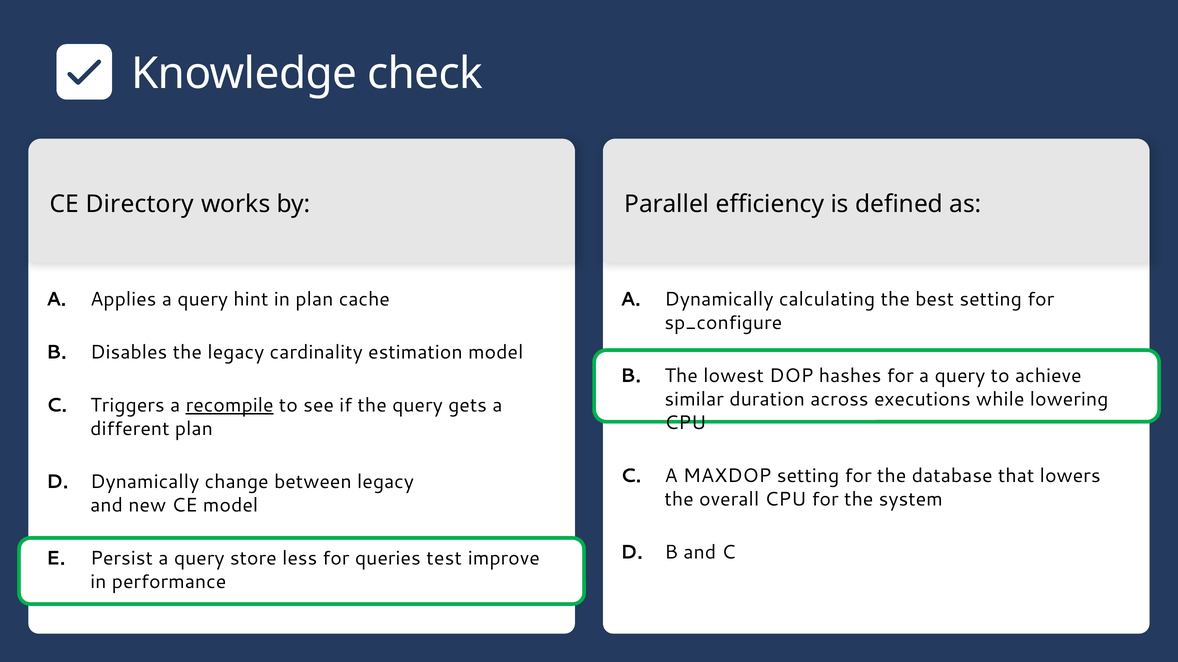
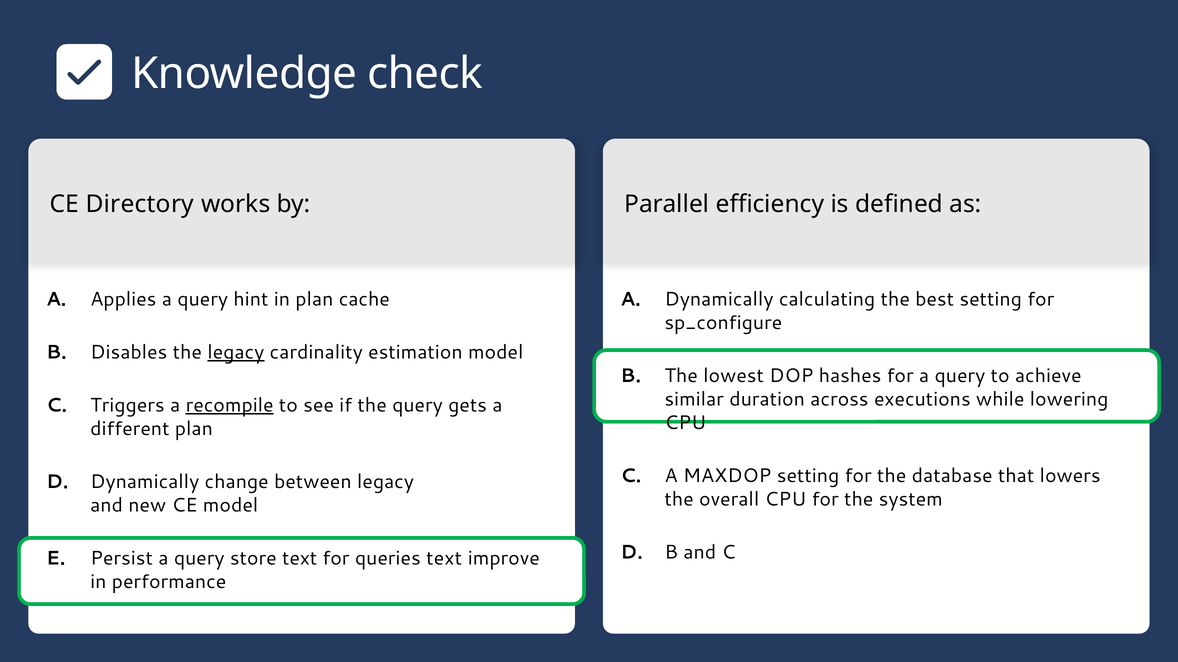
legacy underline: none -> present (236, 353)
store less: less -> text (300, 559)
queries test: test -> text (444, 559)
